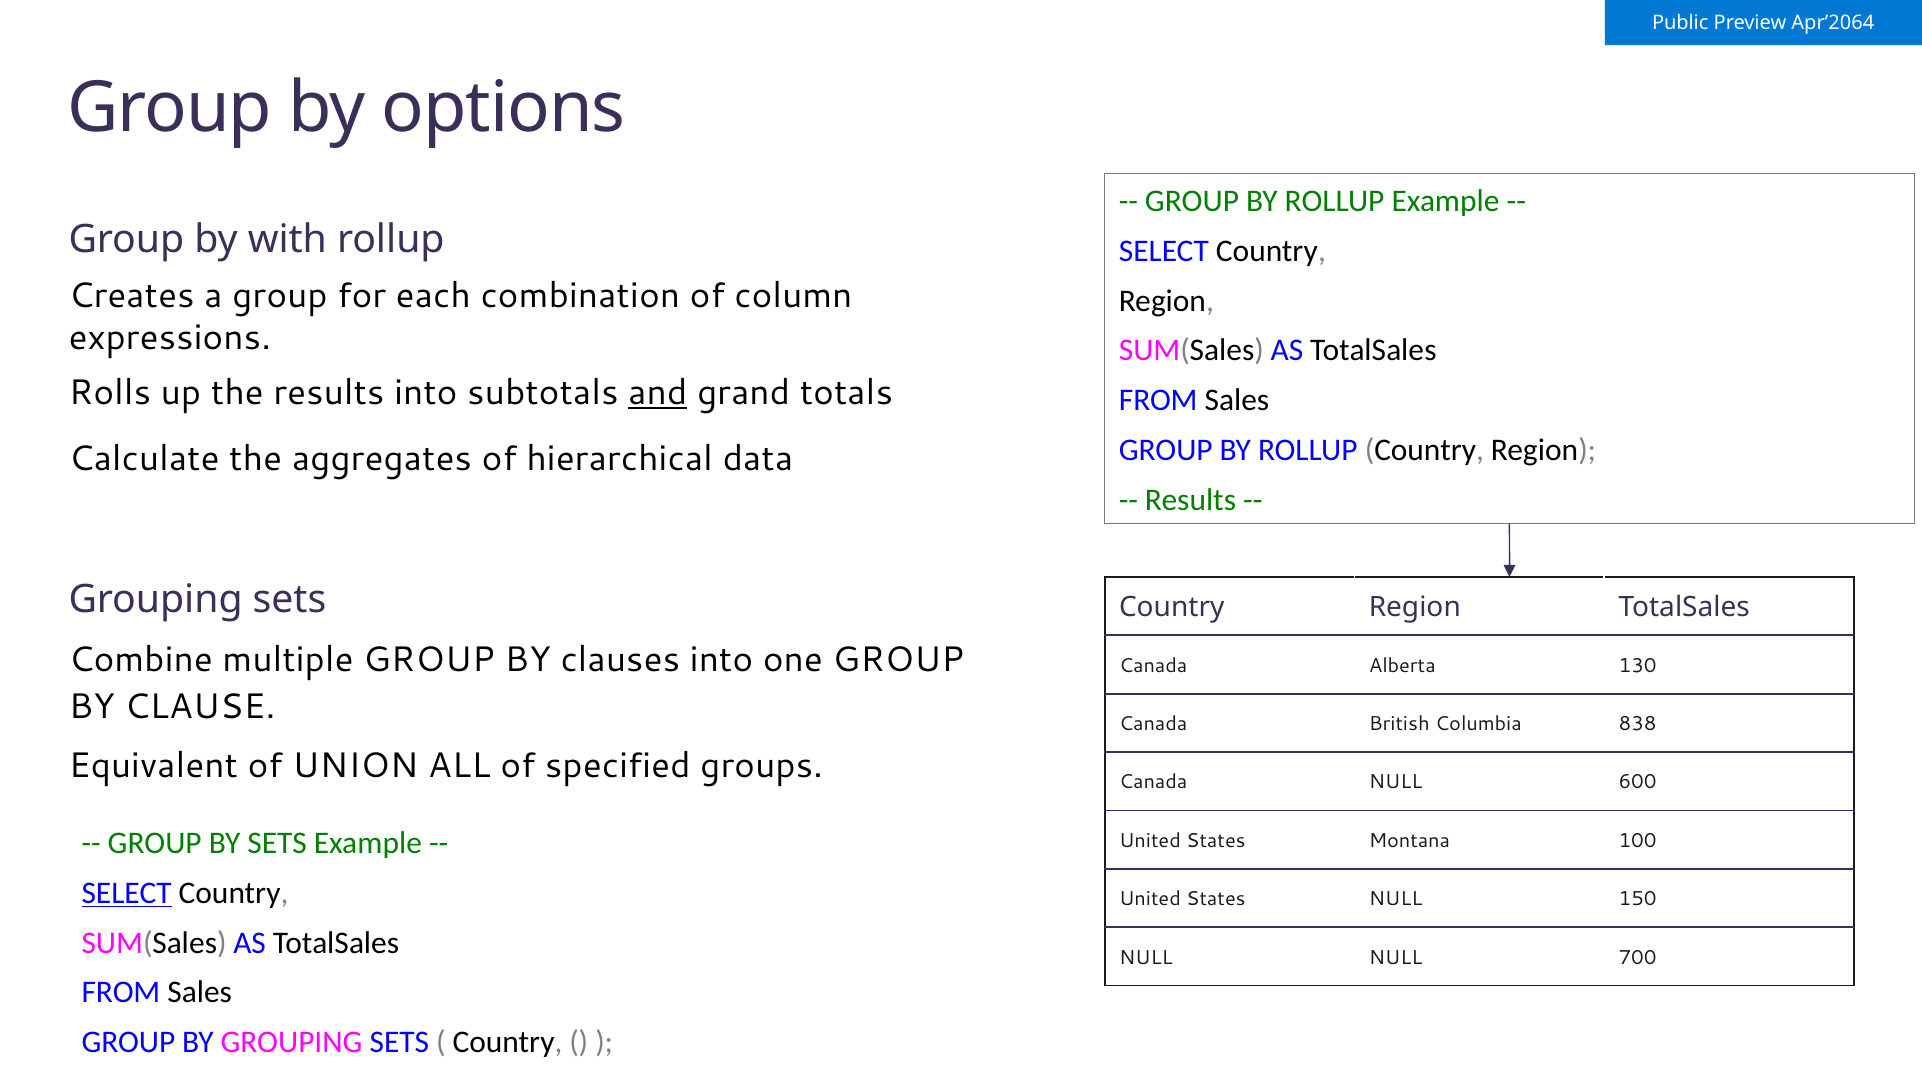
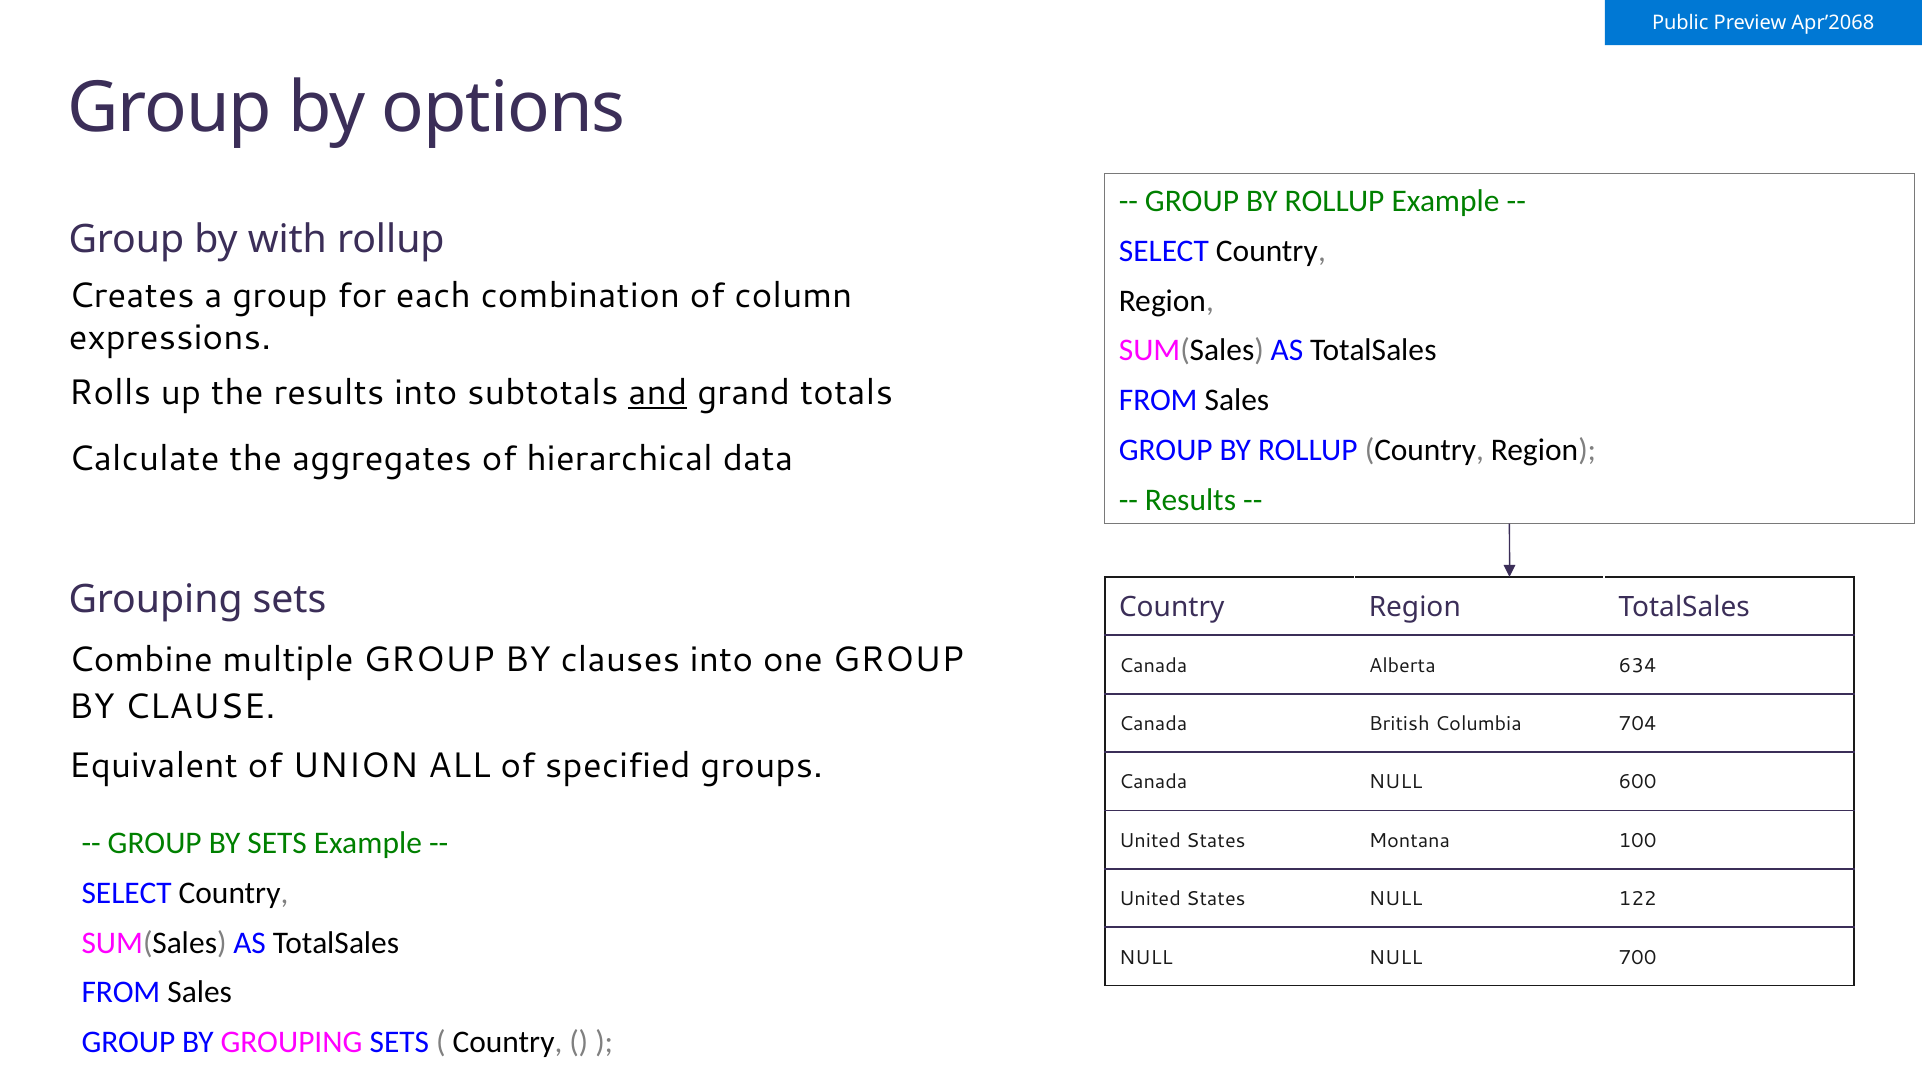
Apr’2064: Apr’2064 -> Apr’2068 (1833, 22)
130: 130 -> 634 (1638, 666)
838: 838 -> 704 (1638, 724)
SELECT underline: present -> none (127, 893)
150: 150 -> 122 (1638, 899)
